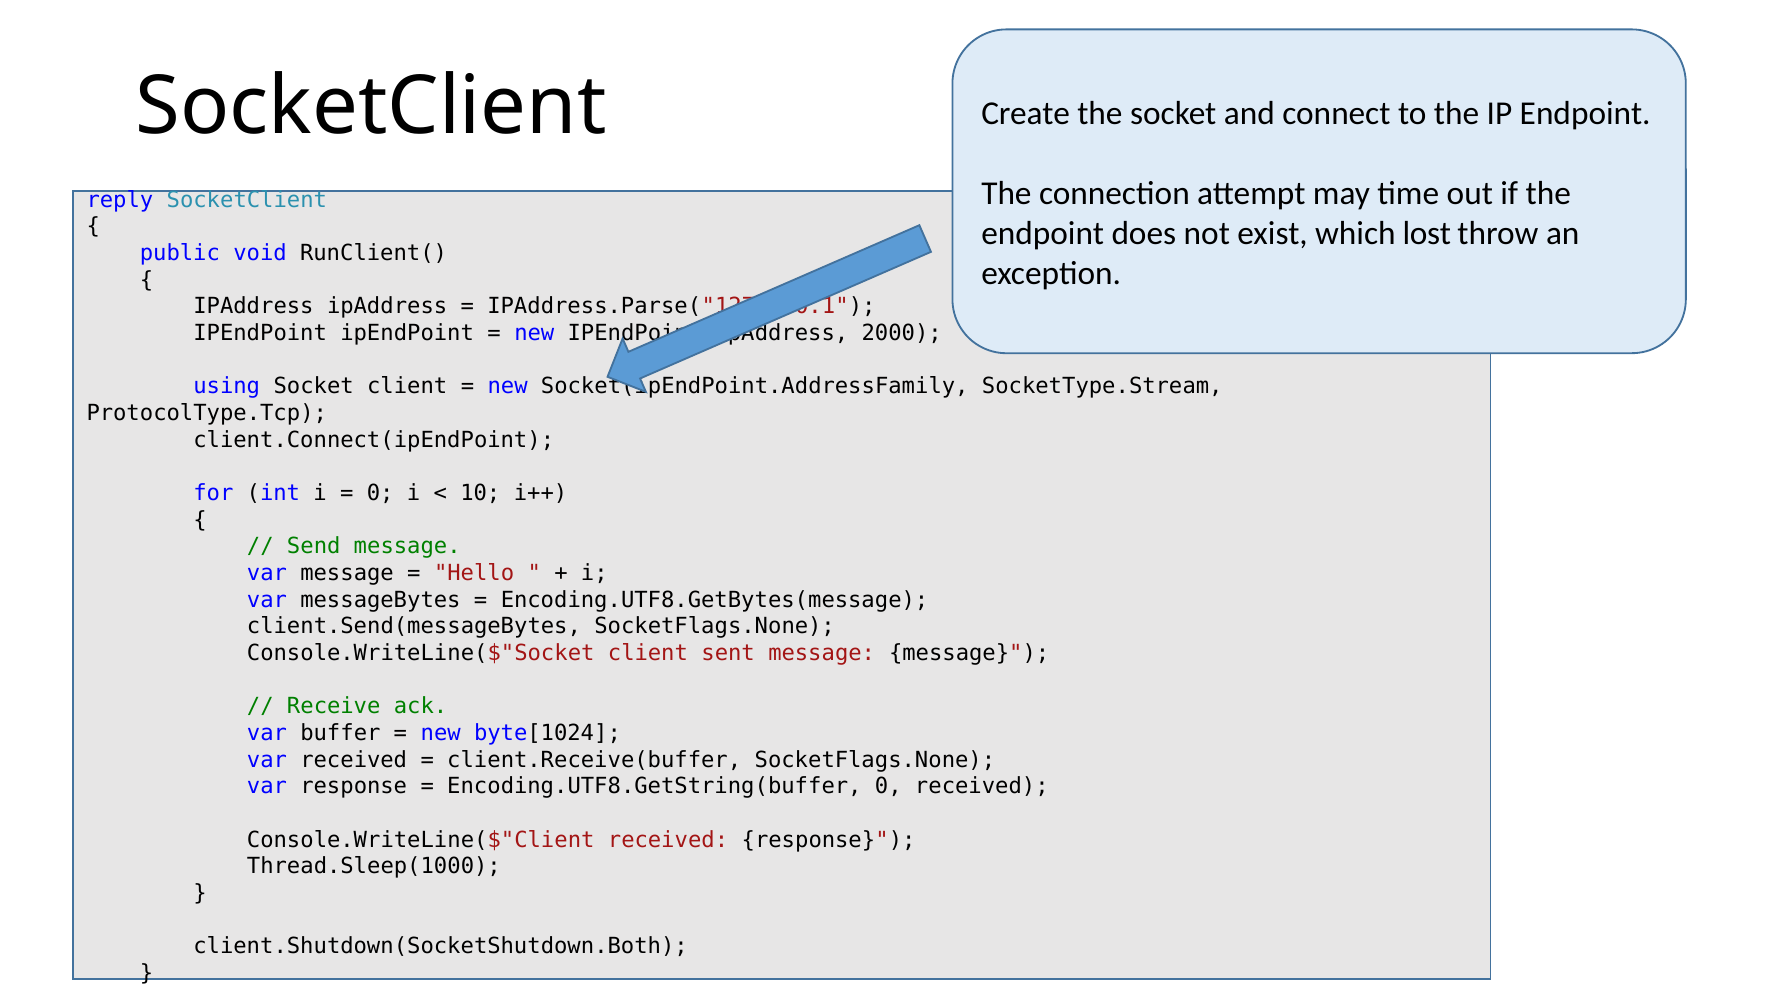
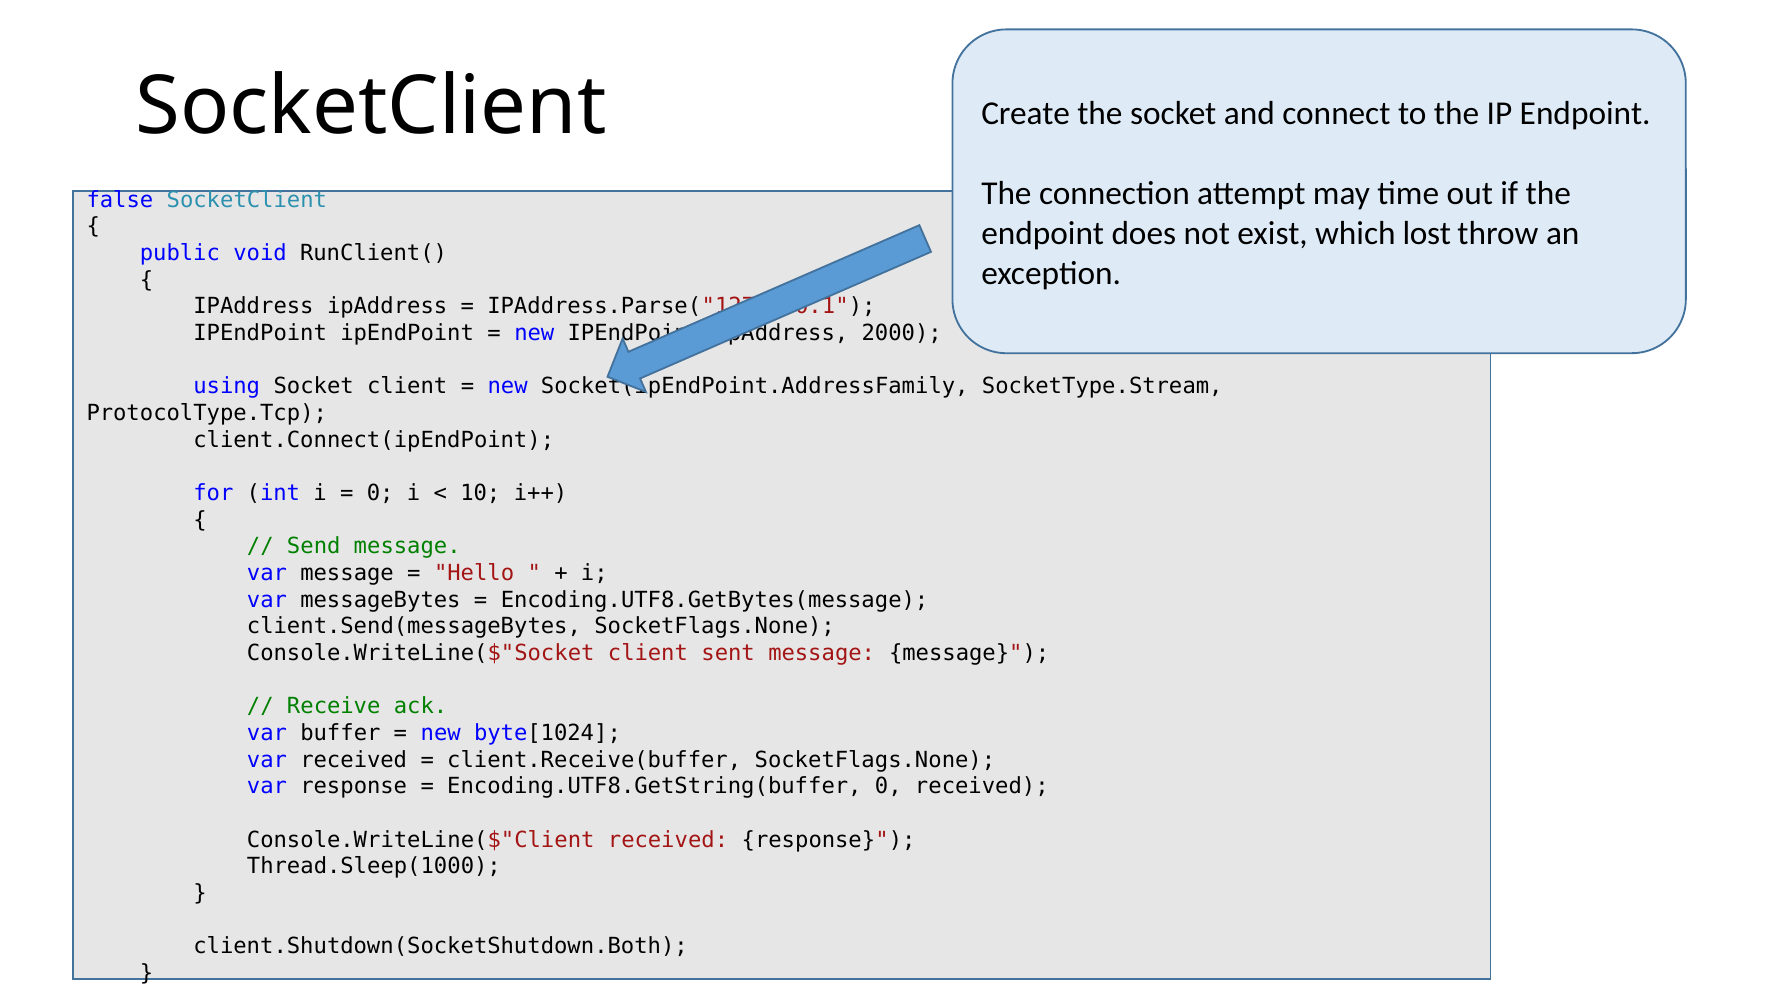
reply: reply -> false (120, 200)
